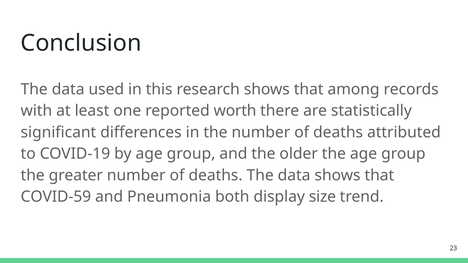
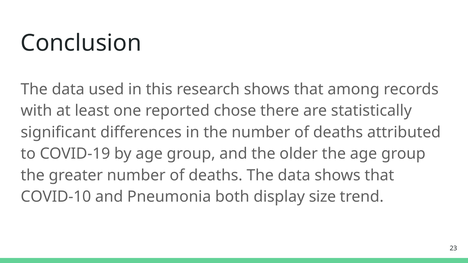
worth: worth -> chose (235, 111)
COVID-59: COVID-59 -> COVID-10 (56, 197)
